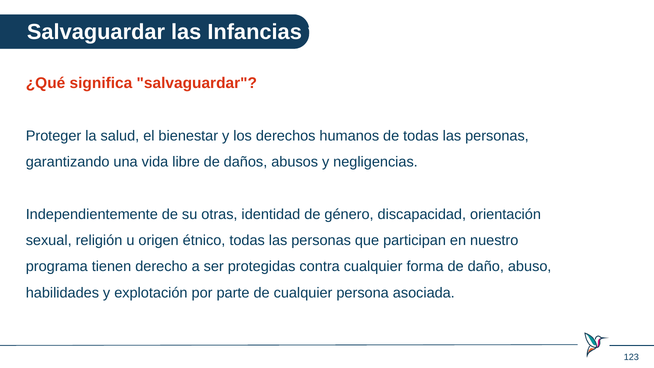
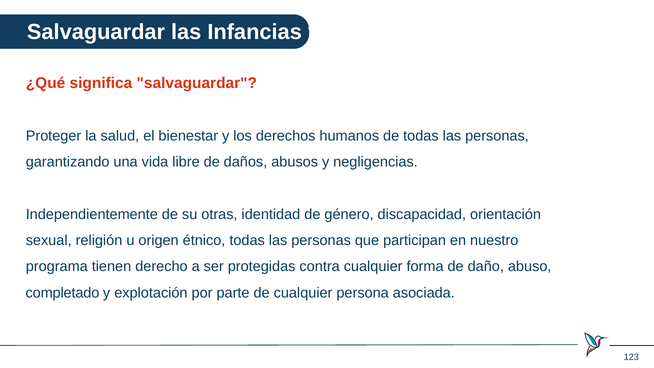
habilidades: habilidades -> completado (62, 293)
